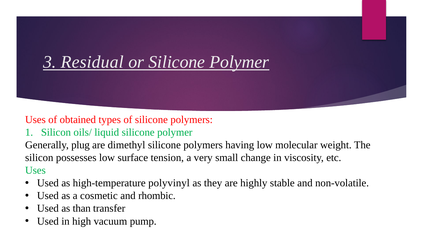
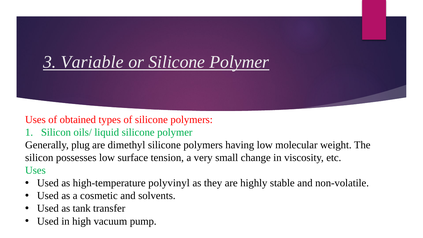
Residual: Residual -> Variable (92, 62)
rhombic: rhombic -> solvents (157, 196)
than: than -> tank (82, 208)
